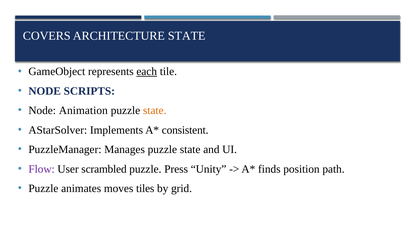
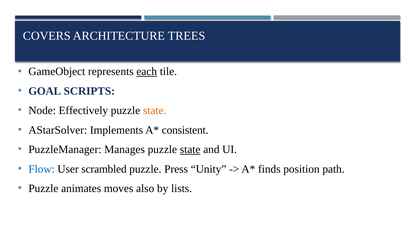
ARCHITECTURE STATE: STATE -> TREES (187, 36)
NODE: NODE -> GOAL (45, 91)
Animation: Animation -> Effectively (83, 111)
state underline: none -> present (190, 150)
Flow colour: purple -> blue (42, 169)
tiles: tiles -> also (145, 189)
grid: grid -> lists (182, 189)
